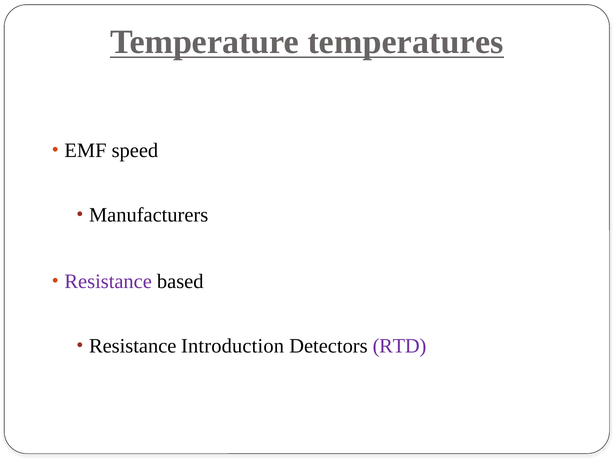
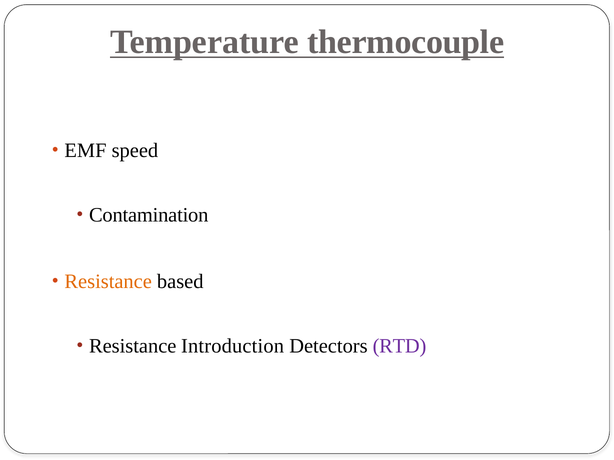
temperatures: temperatures -> thermocouple (406, 42)
Manufacturers: Manufacturers -> Contamination (149, 215)
Resistance colour: purple -> orange (108, 282)
